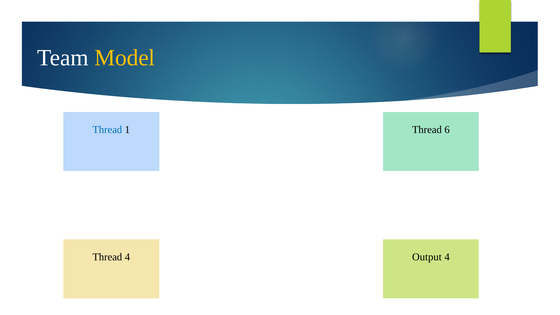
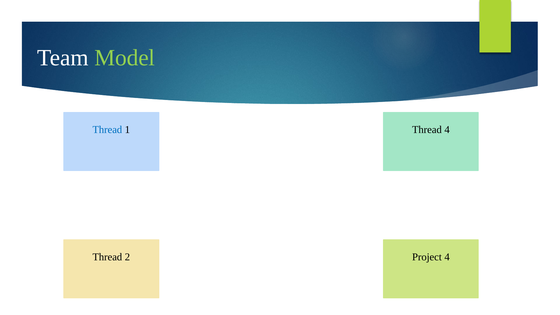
Model colour: yellow -> light green (125, 58)
Thread 6: 6 -> 4 (447, 130)
Thread 4: 4 -> 2 (127, 257)
Output: Output -> Project (427, 257)
